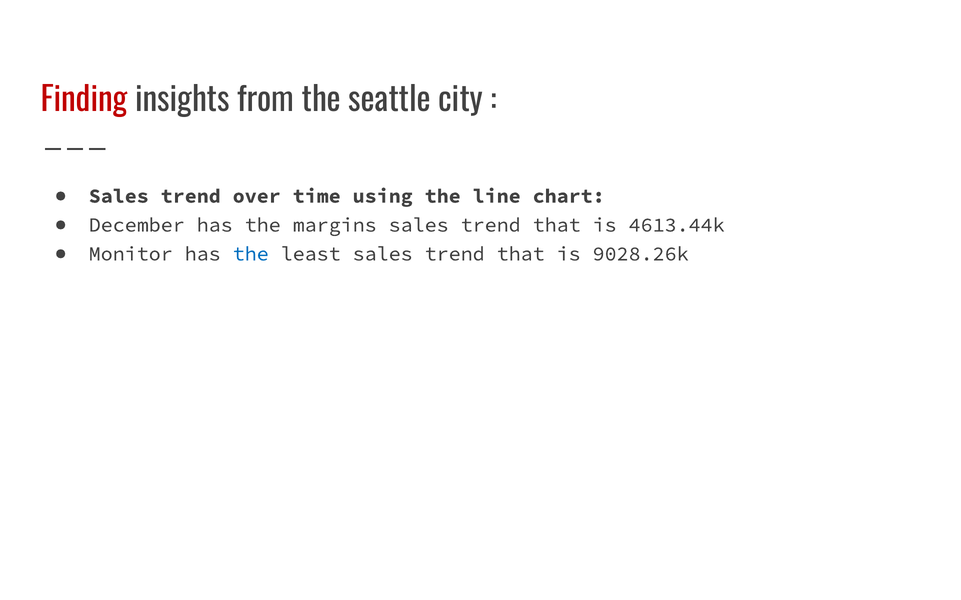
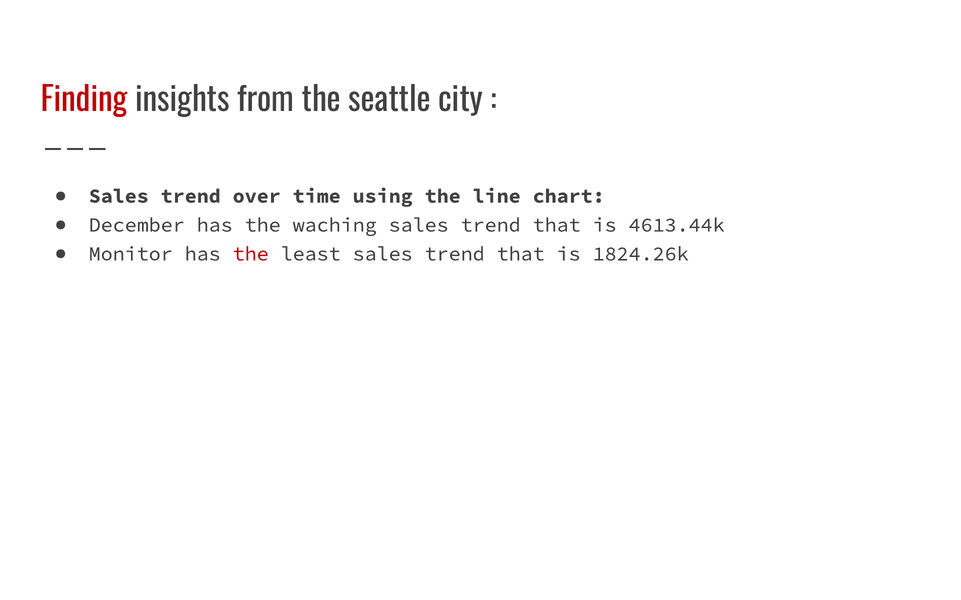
margins: margins -> waching (335, 225)
the colour: blue -> red (251, 254)
9028.26k: 9028.26k -> 1824.26k (641, 254)
